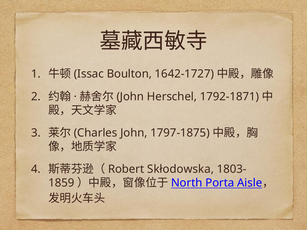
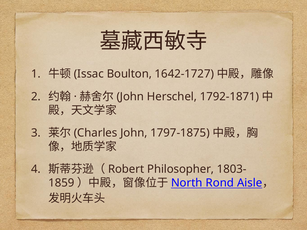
Skłodowska: Skłodowska -> Philosopher (181, 169)
Porta: Porta -> Rond (220, 183)
